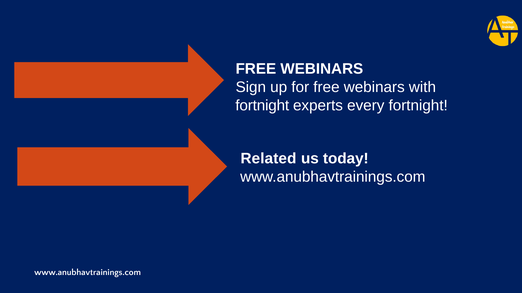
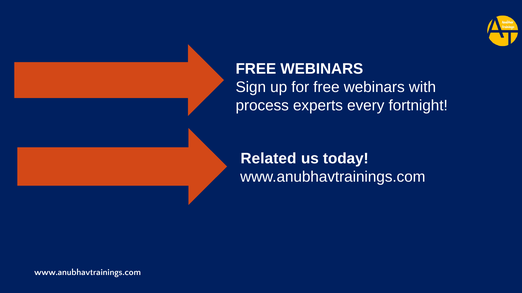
fortnight: fortnight -> process (262, 106)
